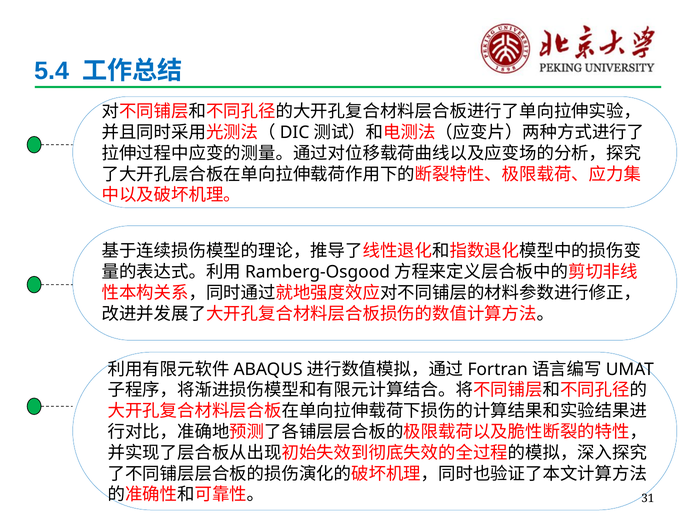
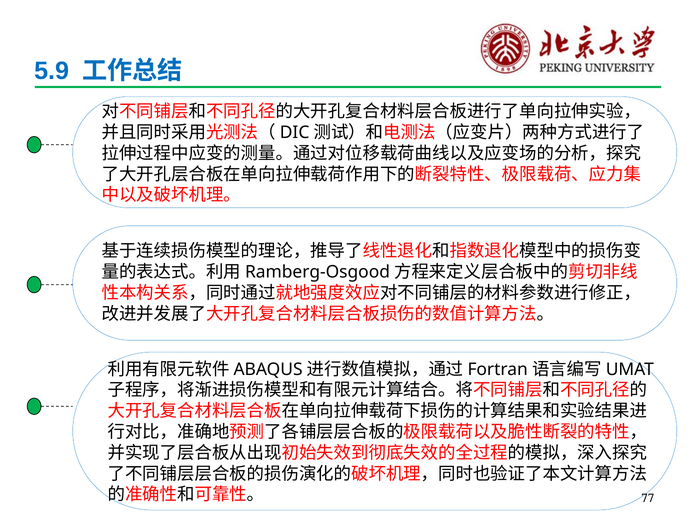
5.4: 5.4 -> 5.9 (52, 71)
31: 31 -> 77 (648, 499)
